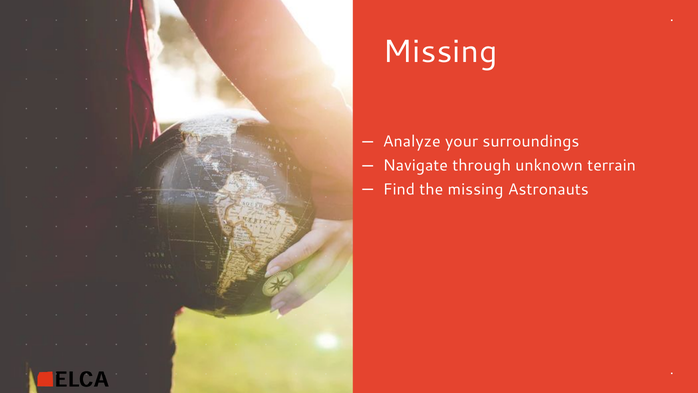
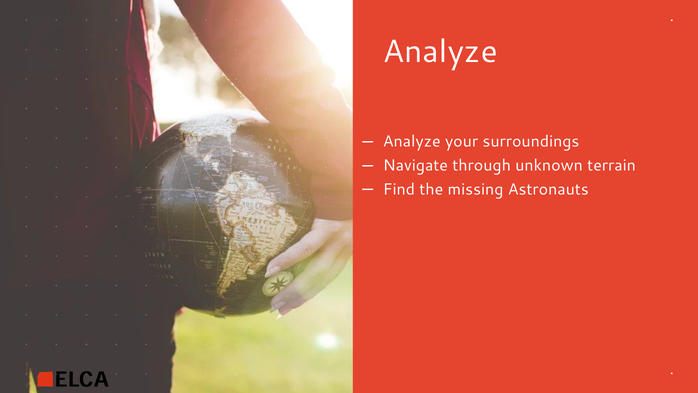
Missing: Missing -> Analyze (440, 52)
